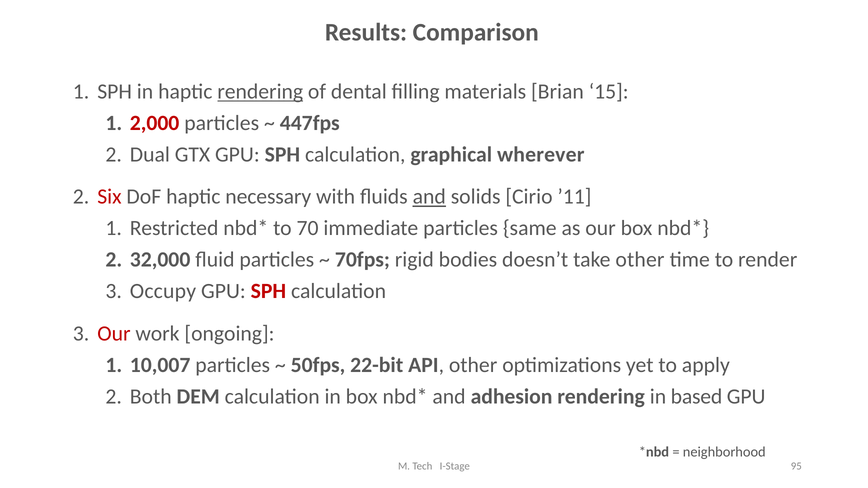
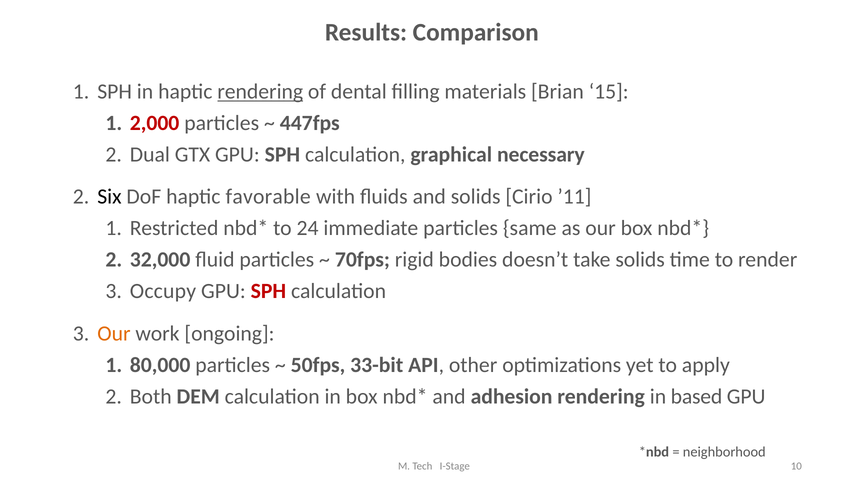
wherever: wherever -> necessary (541, 155)
Six colour: red -> black (109, 197)
necessary: necessary -> favorable (268, 197)
and underline: present -> none (429, 197)
70: 70 -> 24 (308, 228)
take other: other -> solids (640, 260)
Our colour: red -> orange (114, 334)
10,007: 10,007 -> 80,000 (160, 365)
22-bit: 22-bit -> 33-bit (377, 365)
95: 95 -> 10 (796, 466)
